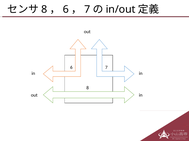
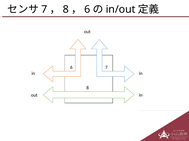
8: 8 -> 7 (44, 9)
6: 6 -> 8 (66, 9)
7: 7 -> 6 (87, 9)
